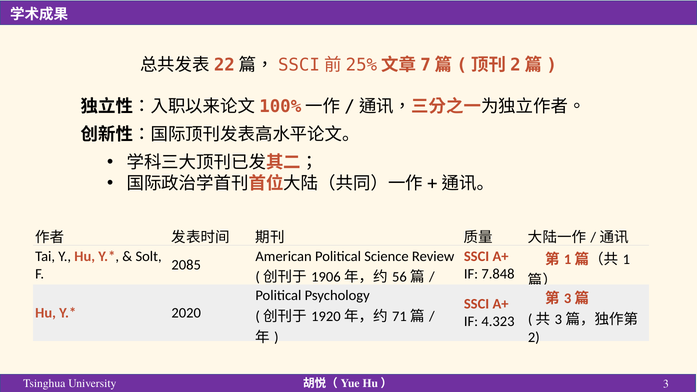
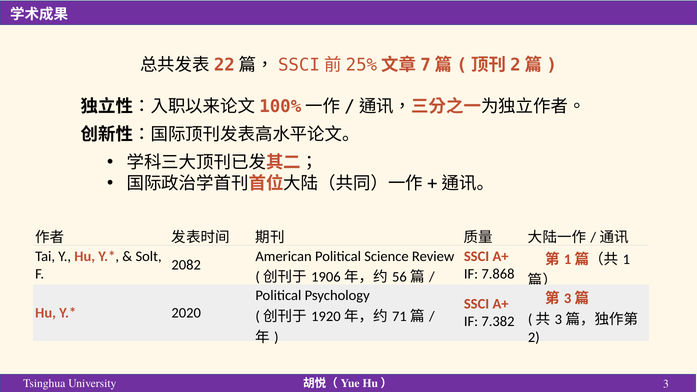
2085: 2085 -> 2082 (186, 265)
7.848: 7.848 -> 7.868 (498, 274)
4.323: 4.323 -> 7.382 (498, 322)
